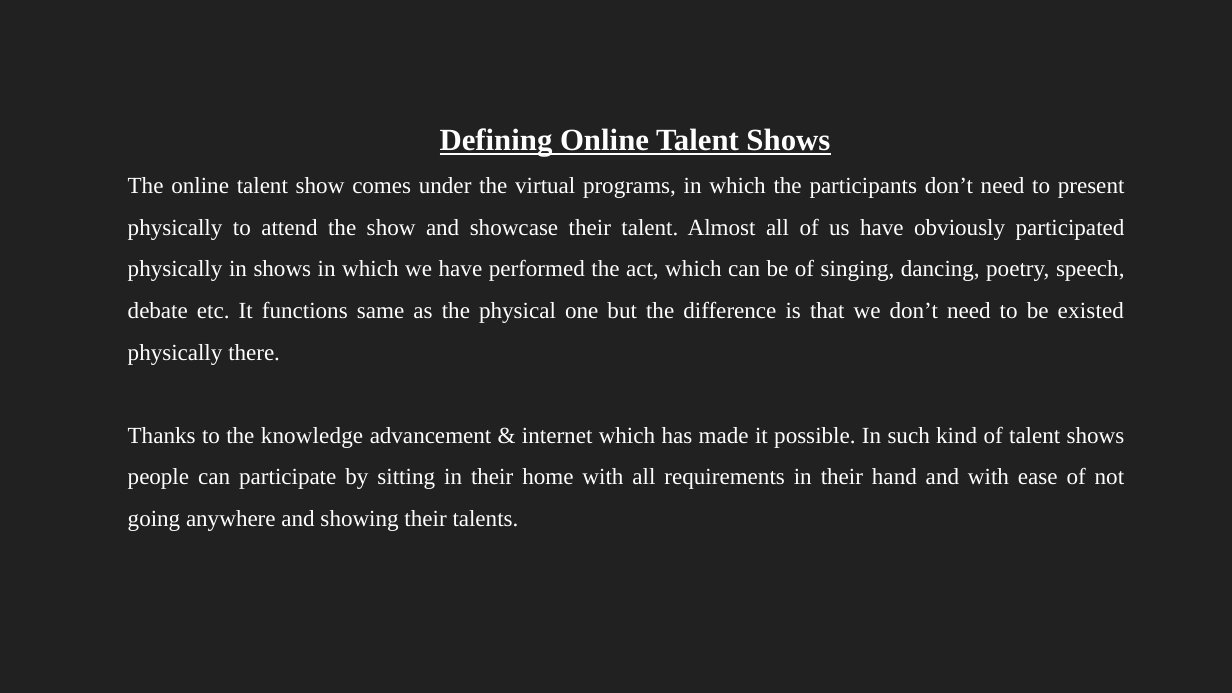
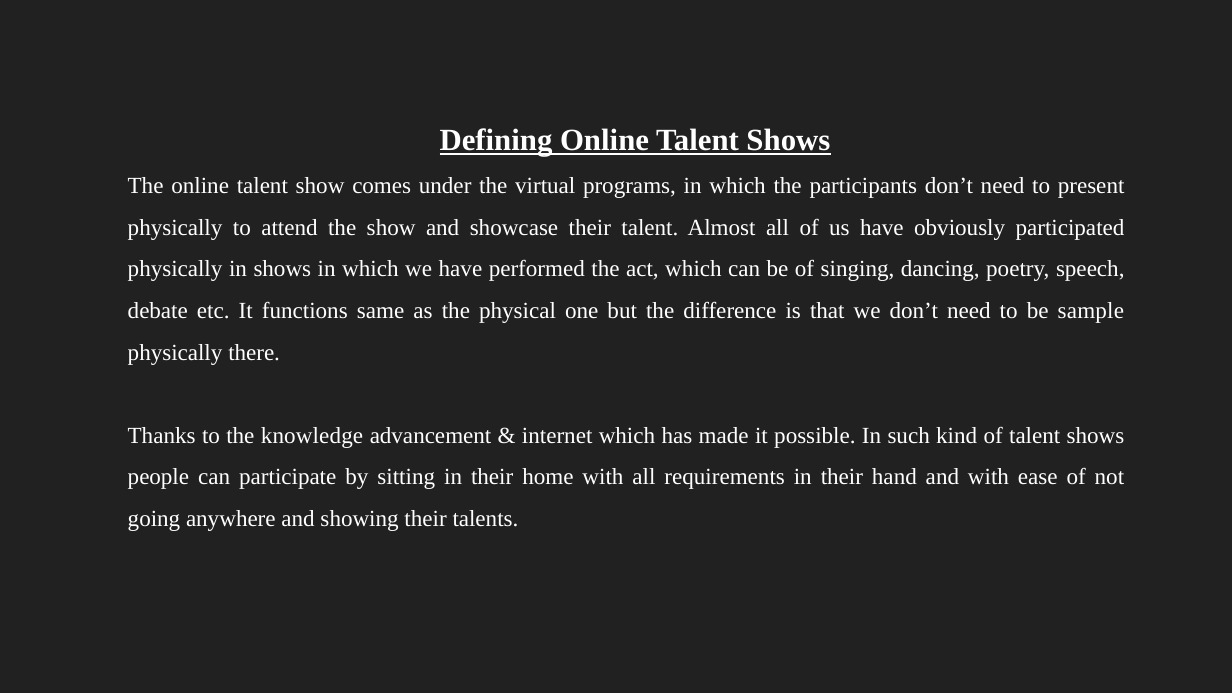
existed: existed -> sample (1091, 311)
